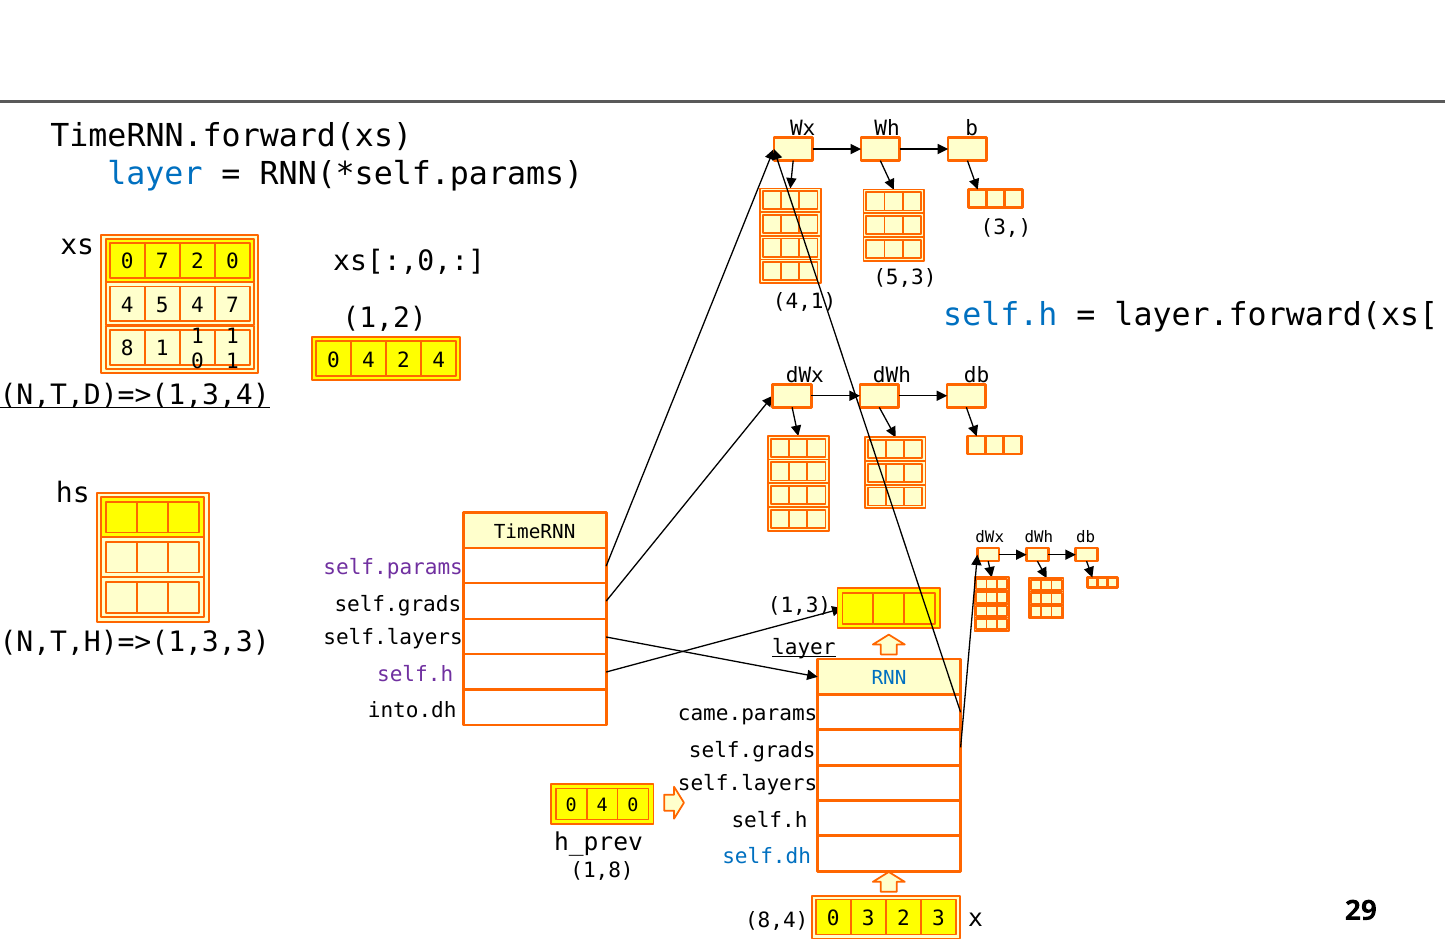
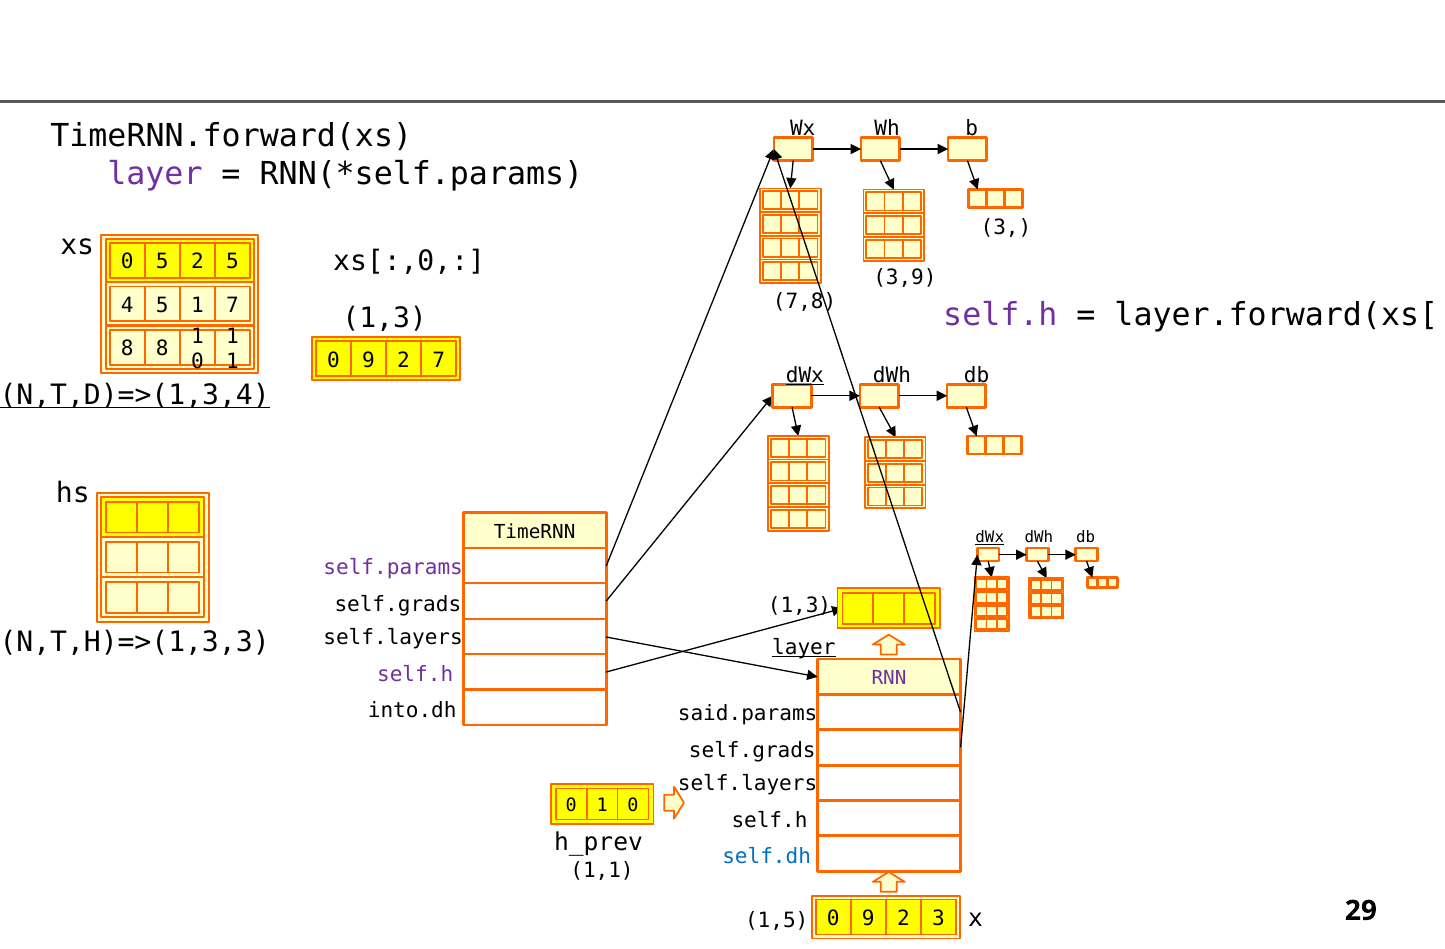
layer colour: blue -> purple (155, 174)
0 7: 7 -> 5 (162, 262)
2 0: 0 -> 5 (232, 262)
5,3: 5,3 -> 3,9 (905, 277)
4,1: 4,1 -> 7,8 (805, 301)
5 4: 4 -> 1 (197, 305)
self.h colour: blue -> purple (1000, 315)
1,2: 1,2 -> 1,3 (385, 318)
8 1: 1 -> 8 (162, 349)
4: 4 -> 9 (369, 360)
2 4: 4 -> 7 (439, 360)
dWx underline: none -> present (805, 375)
dWx underline: none -> present (990, 537)
RNN colour: blue -> purple (889, 678)
came.params: came.params -> said.params (748, 714)
4: 4 -> 1 (602, 805)
1,8: 1,8 -> 1,1 (602, 870)
3: 3 -> 9 (868, 919)
8,4: 8,4 -> 1,5 (777, 921)
